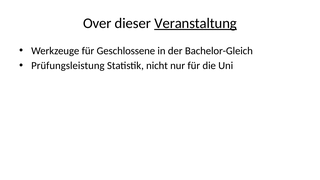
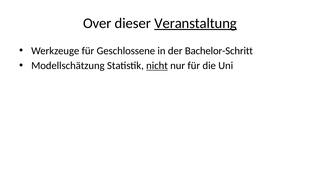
Bachelor-Gleich: Bachelor-Gleich -> Bachelor-Schritt (219, 51)
Prüfungsleistung: Prüfungsleistung -> Modellschätzung (68, 66)
nicht underline: none -> present (157, 66)
